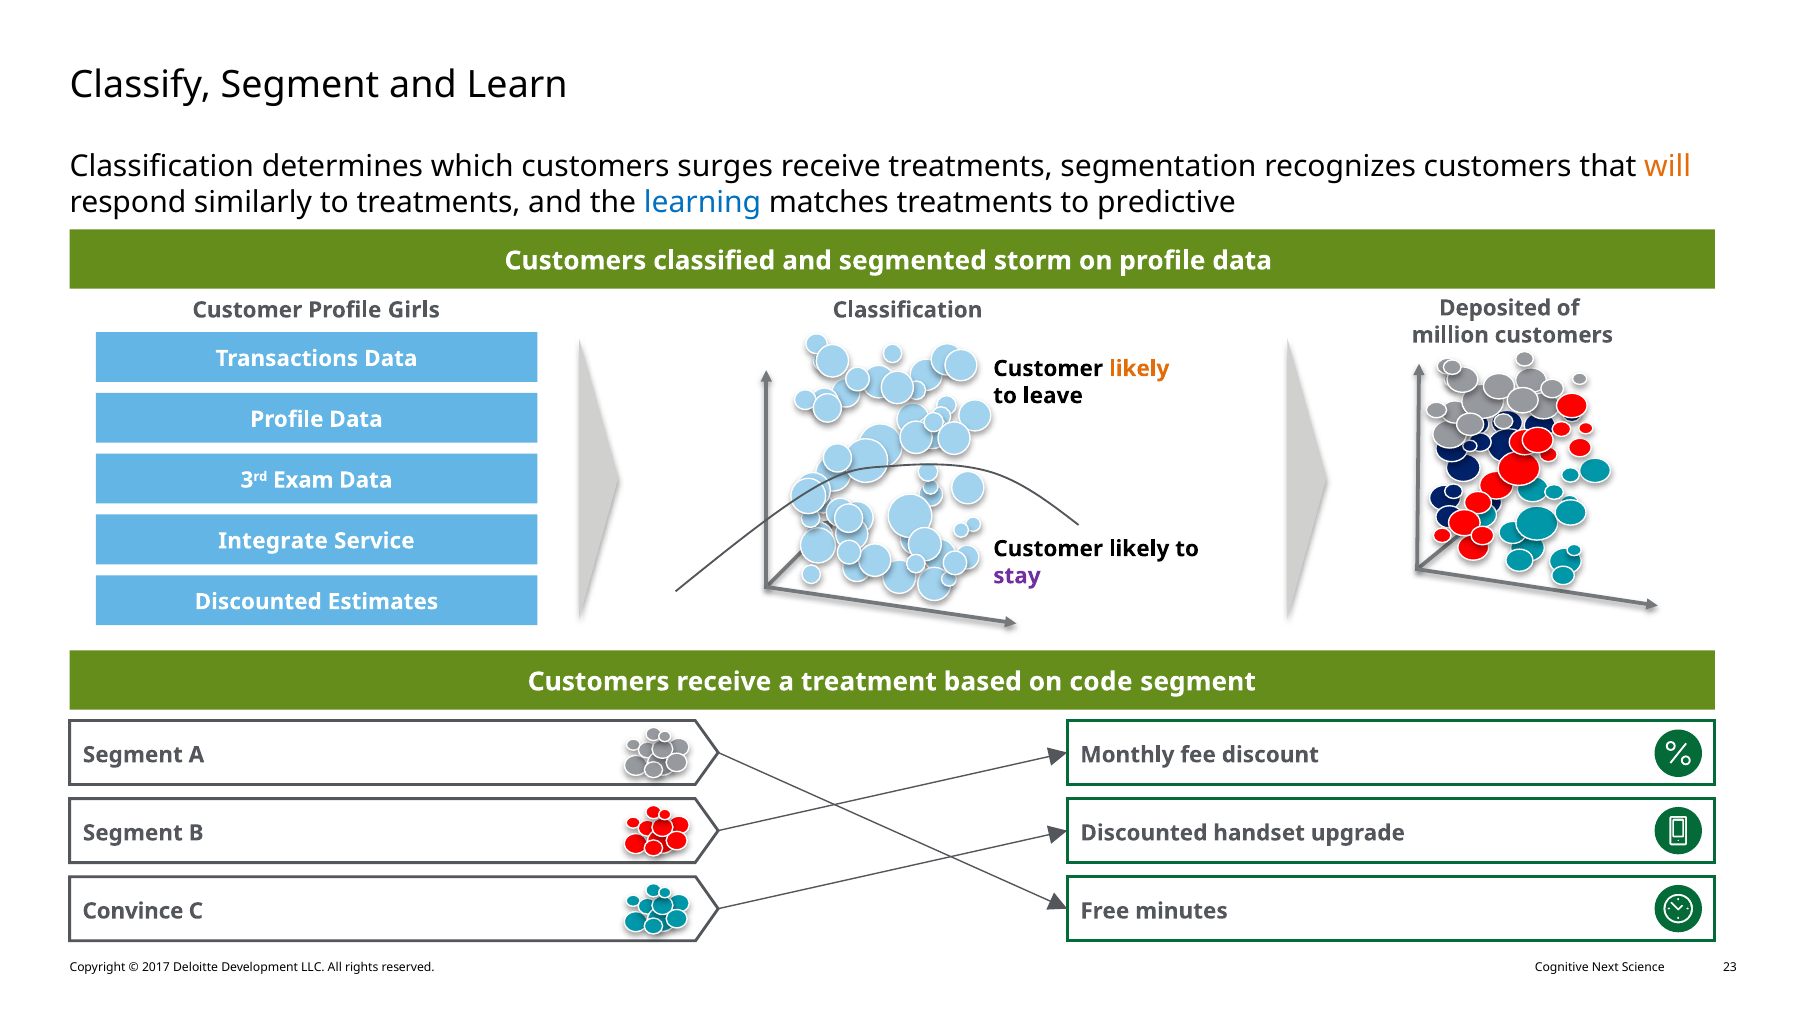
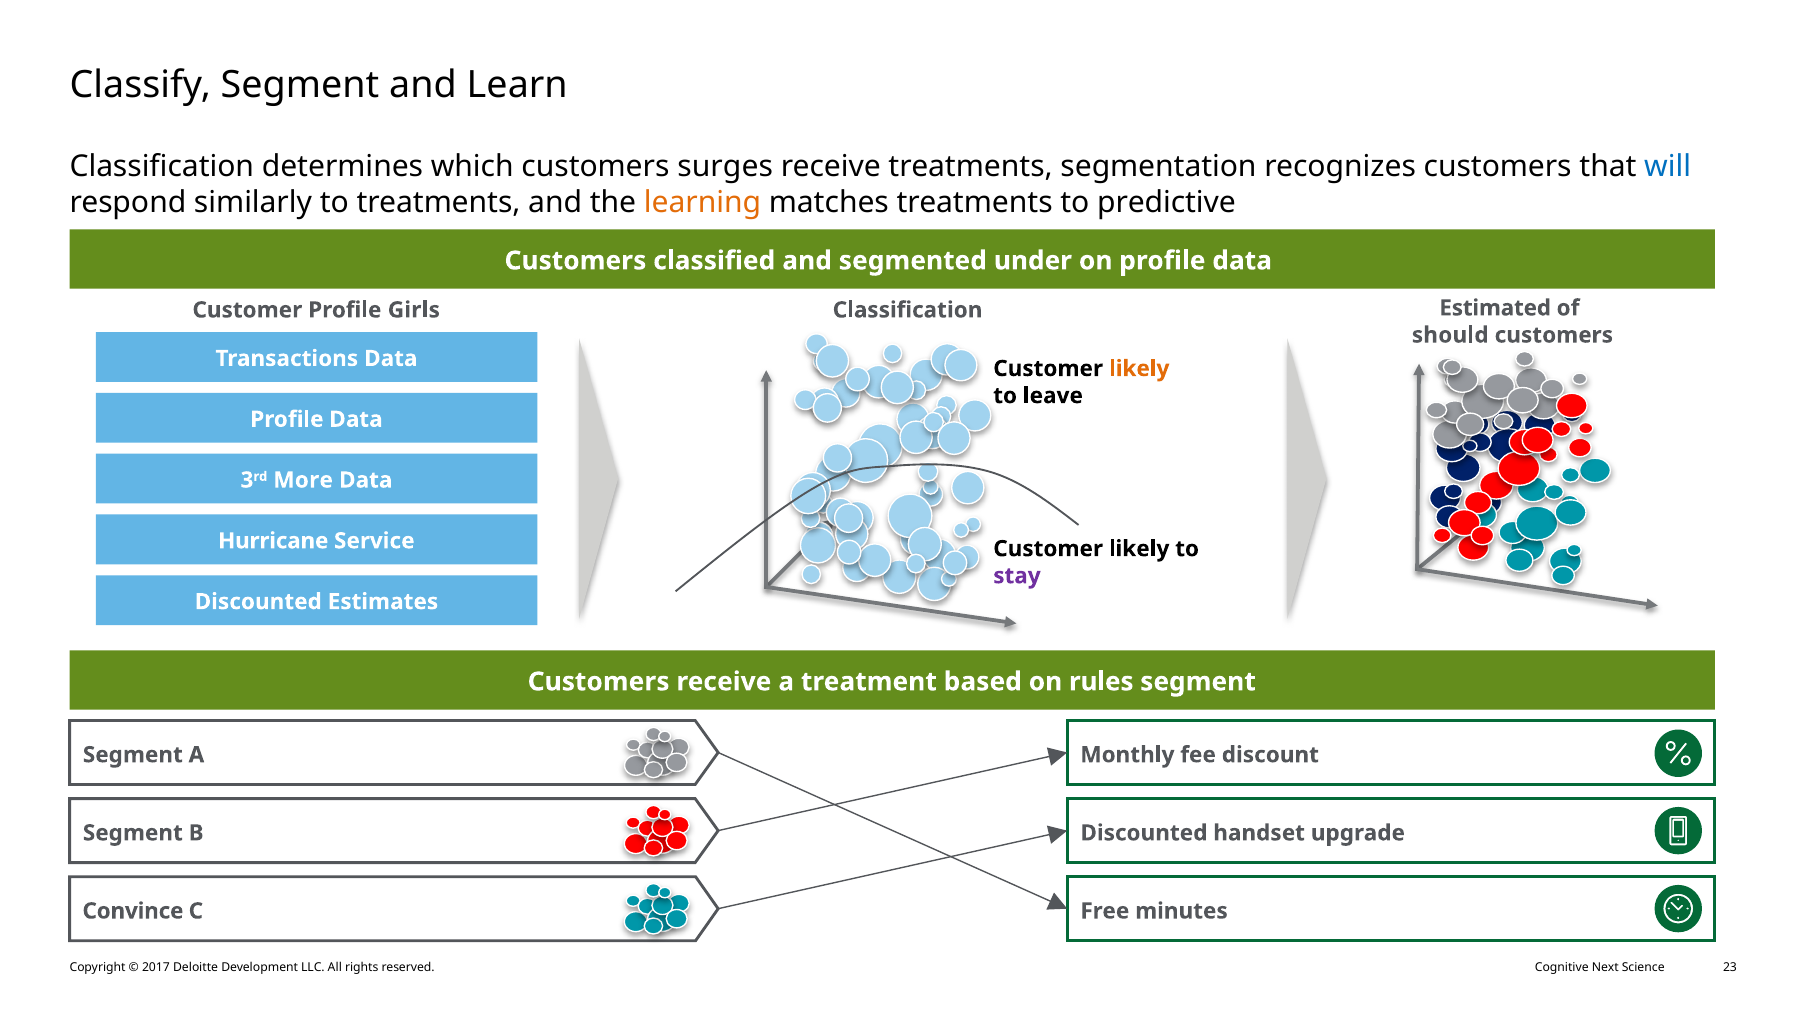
will colour: orange -> blue (1668, 166)
learning colour: blue -> orange (703, 202)
storm: storm -> under (1033, 261)
Deposited: Deposited -> Estimated (1495, 308)
million: million -> should (1450, 335)
Exam: Exam -> More (303, 480)
Integrate: Integrate -> Hurricane (273, 541)
code: code -> rules (1101, 682)
